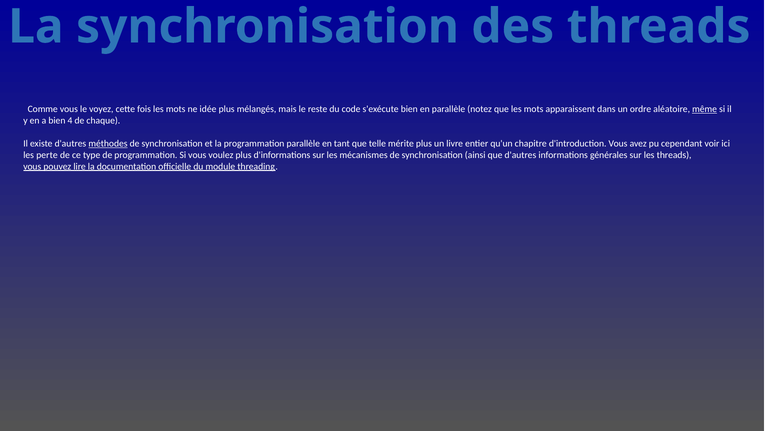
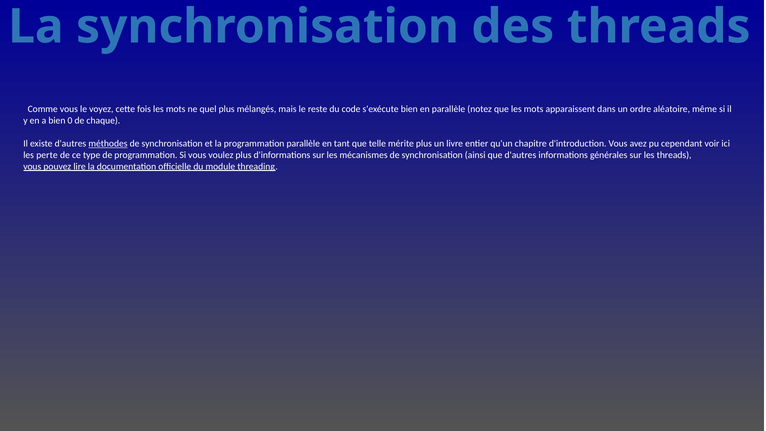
idée: idée -> quel (208, 109)
même underline: present -> none (705, 109)
4: 4 -> 0 (70, 120)
